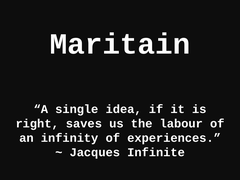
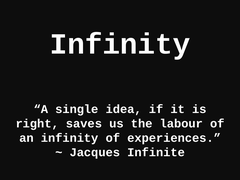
Maritain: Maritain -> Infinity (120, 44)
